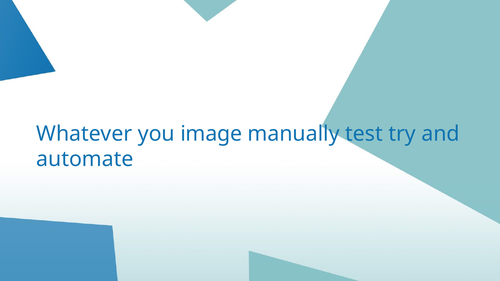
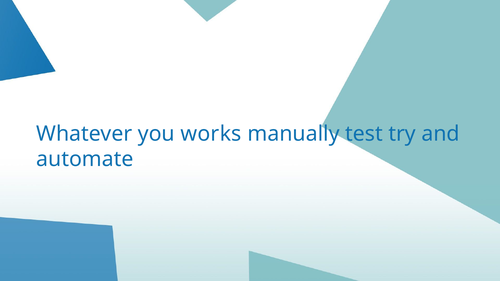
image: image -> works (211, 134)
